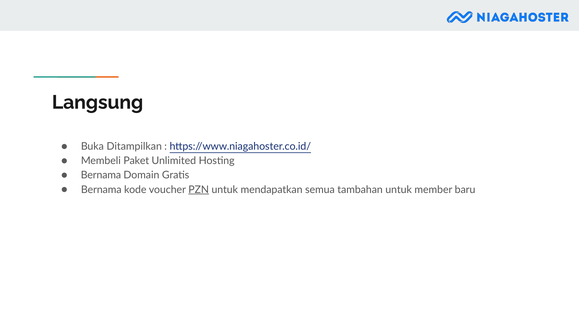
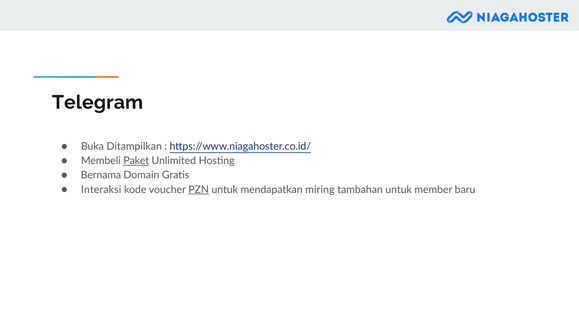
Langsung: Langsung -> Telegram (97, 102)
Paket underline: none -> present (136, 161)
Bernama: Bernama -> Interaksi (101, 189)
semua: semua -> miring (320, 189)
